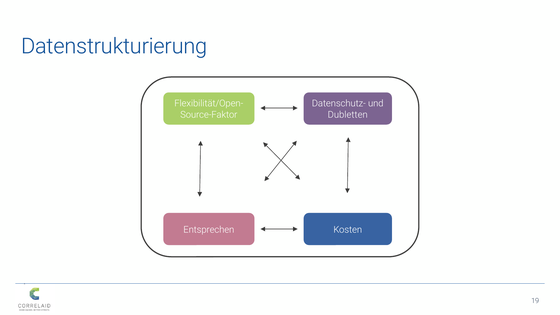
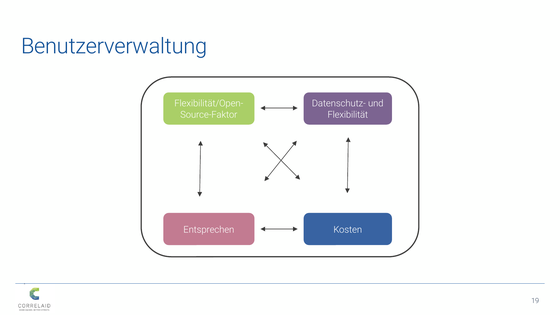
Datenstrukturierung: Datenstrukturierung -> Benutzerverwaltung (114, 46)
Dubletten: Dubletten -> Flexibilität (348, 115)
